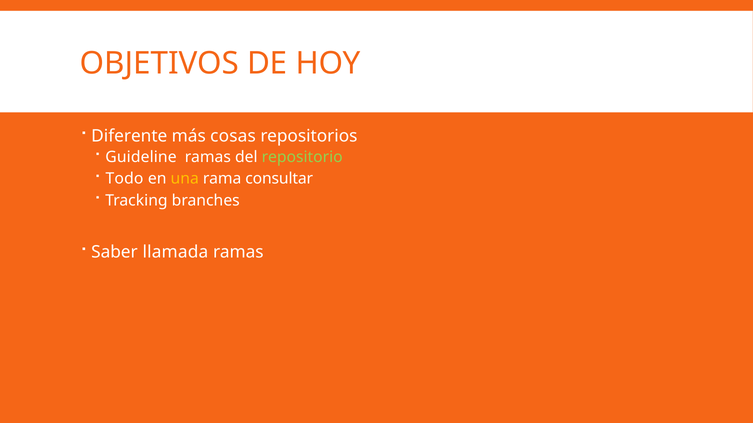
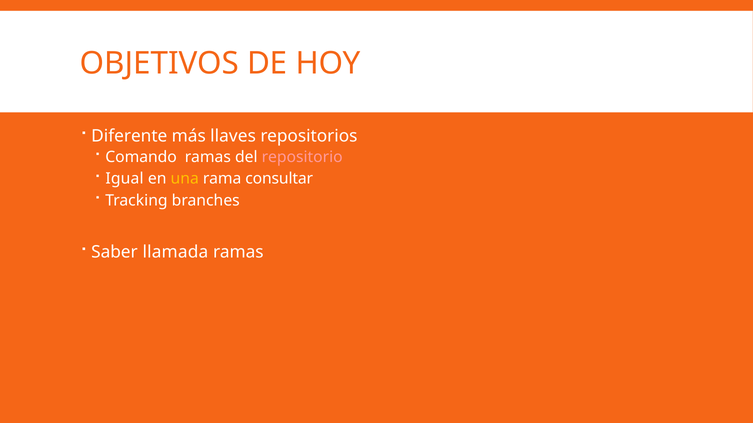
cosas: cosas -> llaves (233, 136)
Guideline: Guideline -> Comando (141, 157)
repositorio colour: light green -> pink (302, 157)
Todo: Todo -> Igual (125, 179)
